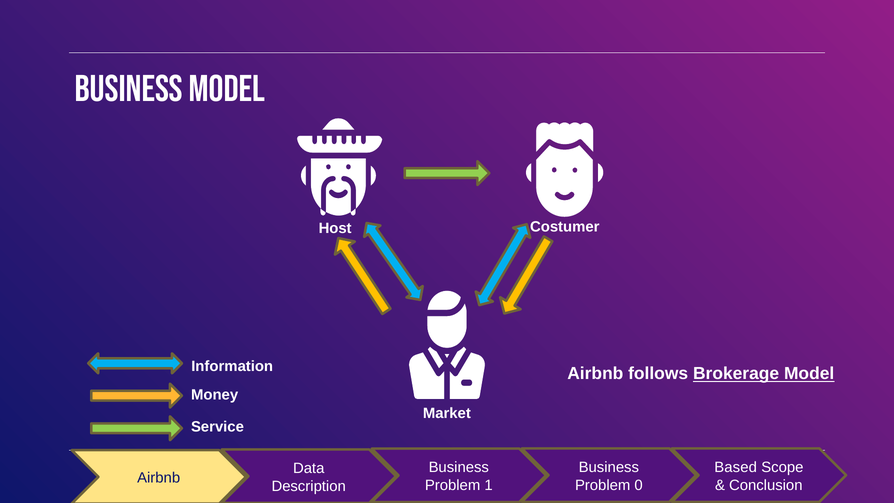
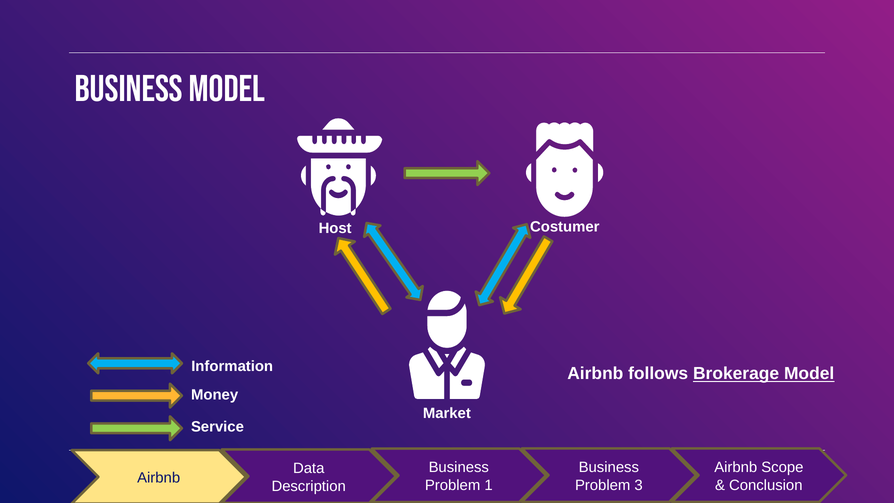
Based: Based -> Airbnb (736, 467)
0: 0 -> 3 (639, 485)
